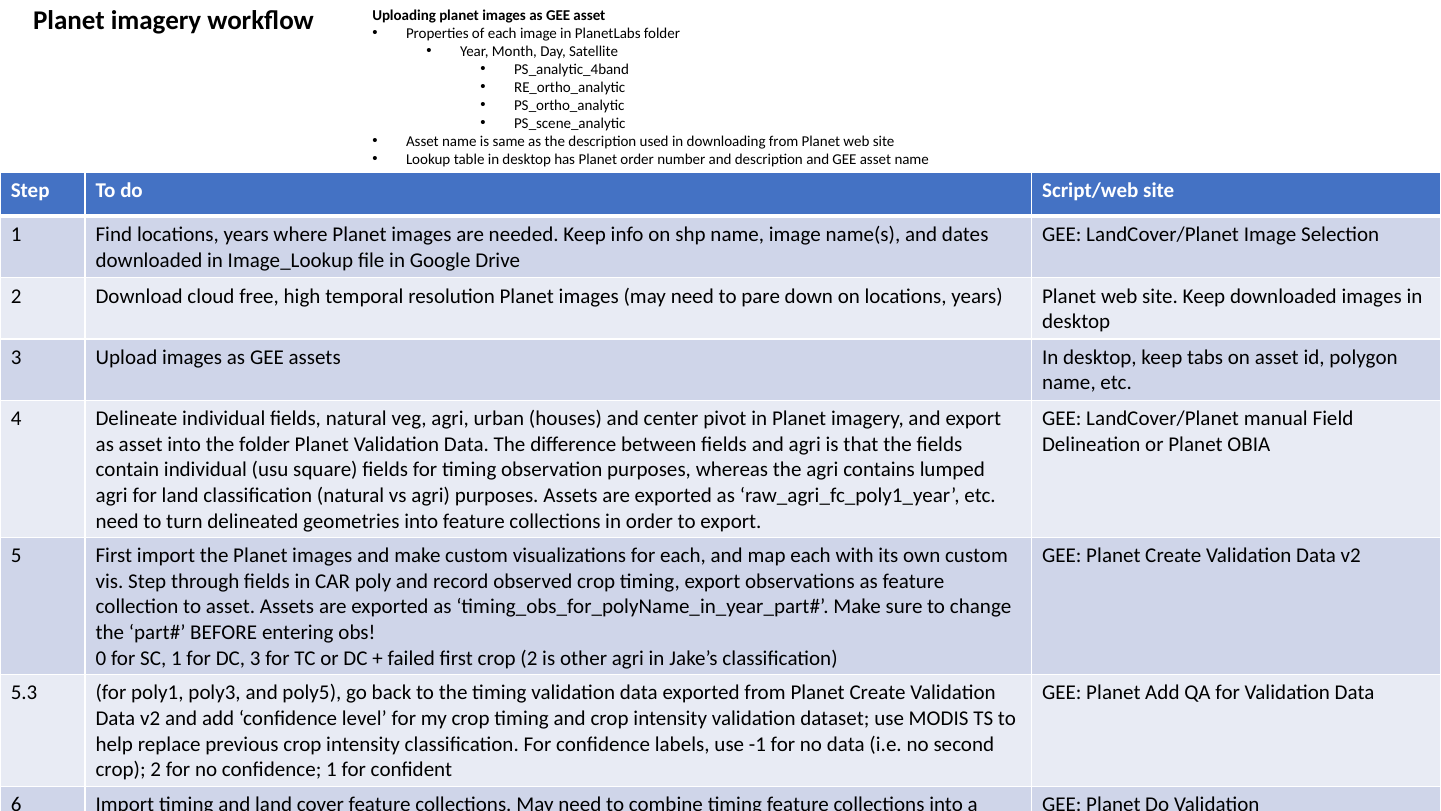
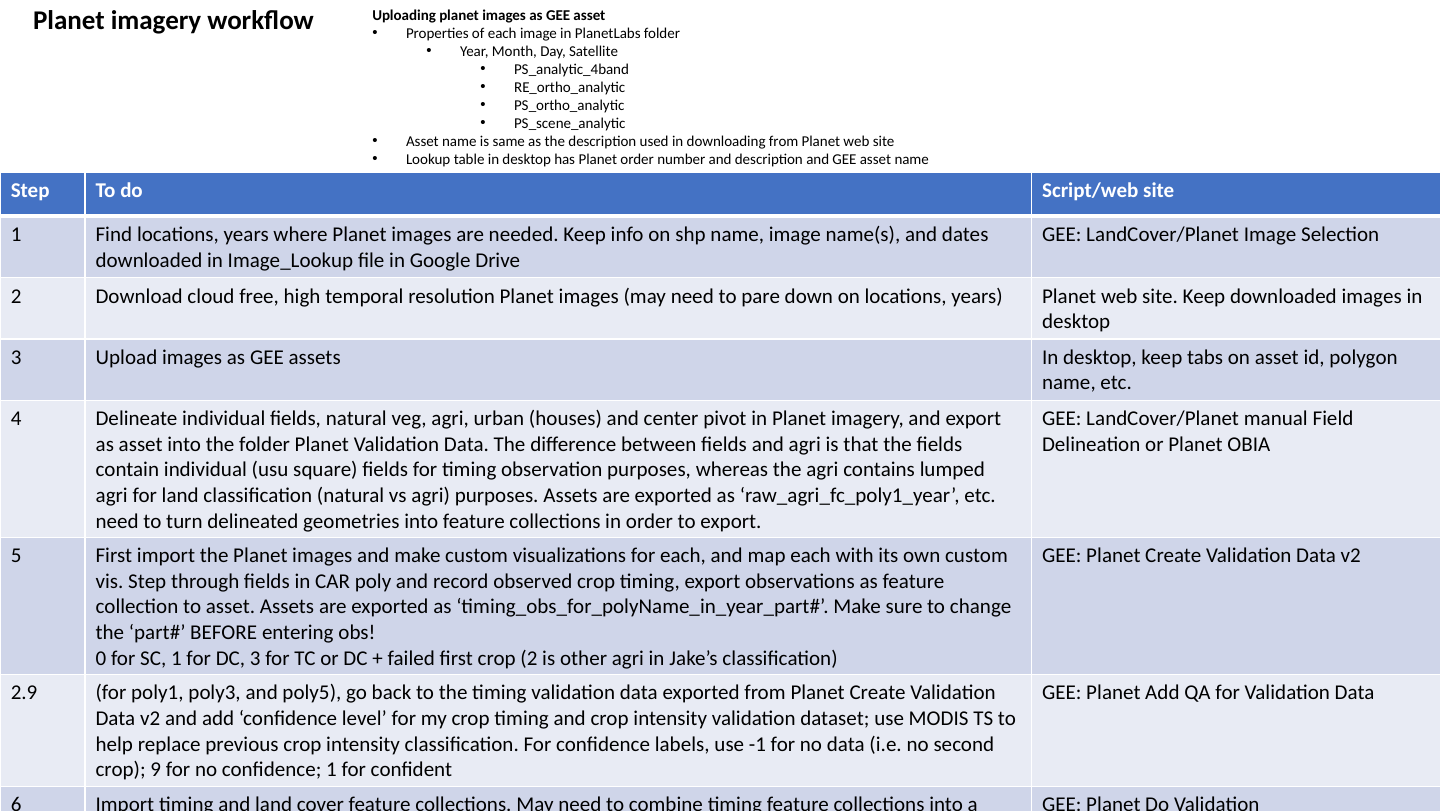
5.3: 5.3 -> 2.9 (24, 693)
2: 2 -> 9 (156, 769)
